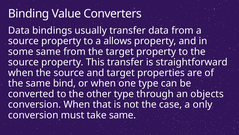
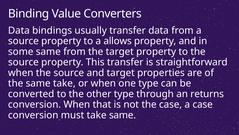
same bind: bind -> take (64, 83)
objects: objects -> returns (207, 94)
a only: only -> case (203, 104)
